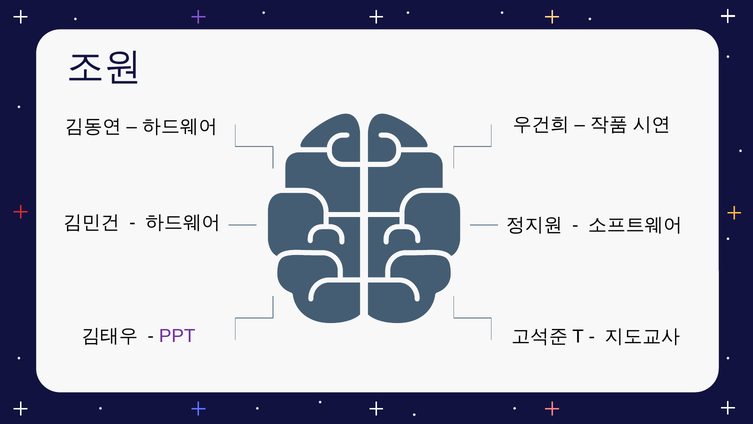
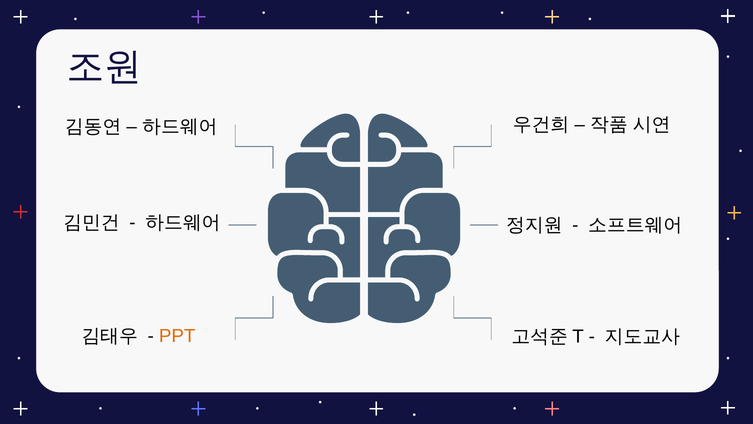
PPT colour: purple -> orange (177, 336)
